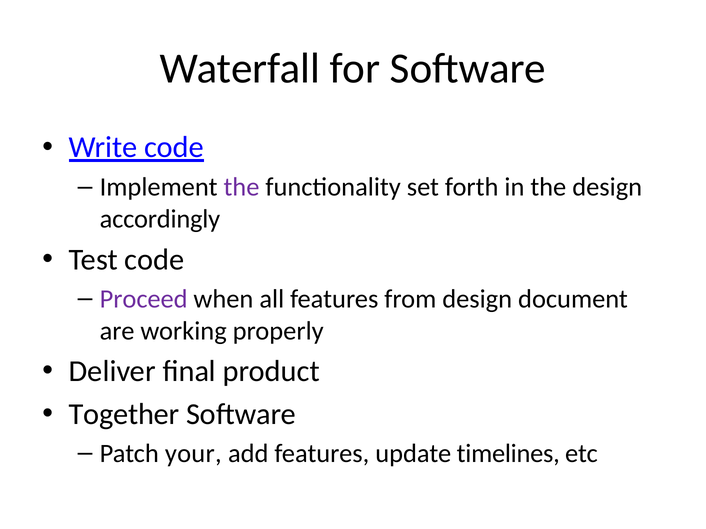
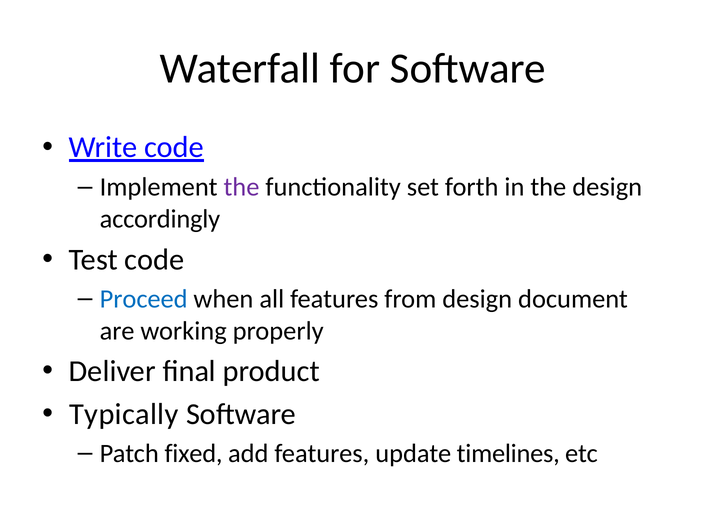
Proceed colour: purple -> blue (144, 299)
Together: Together -> Typically (124, 415)
your: your -> fixed (194, 454)
